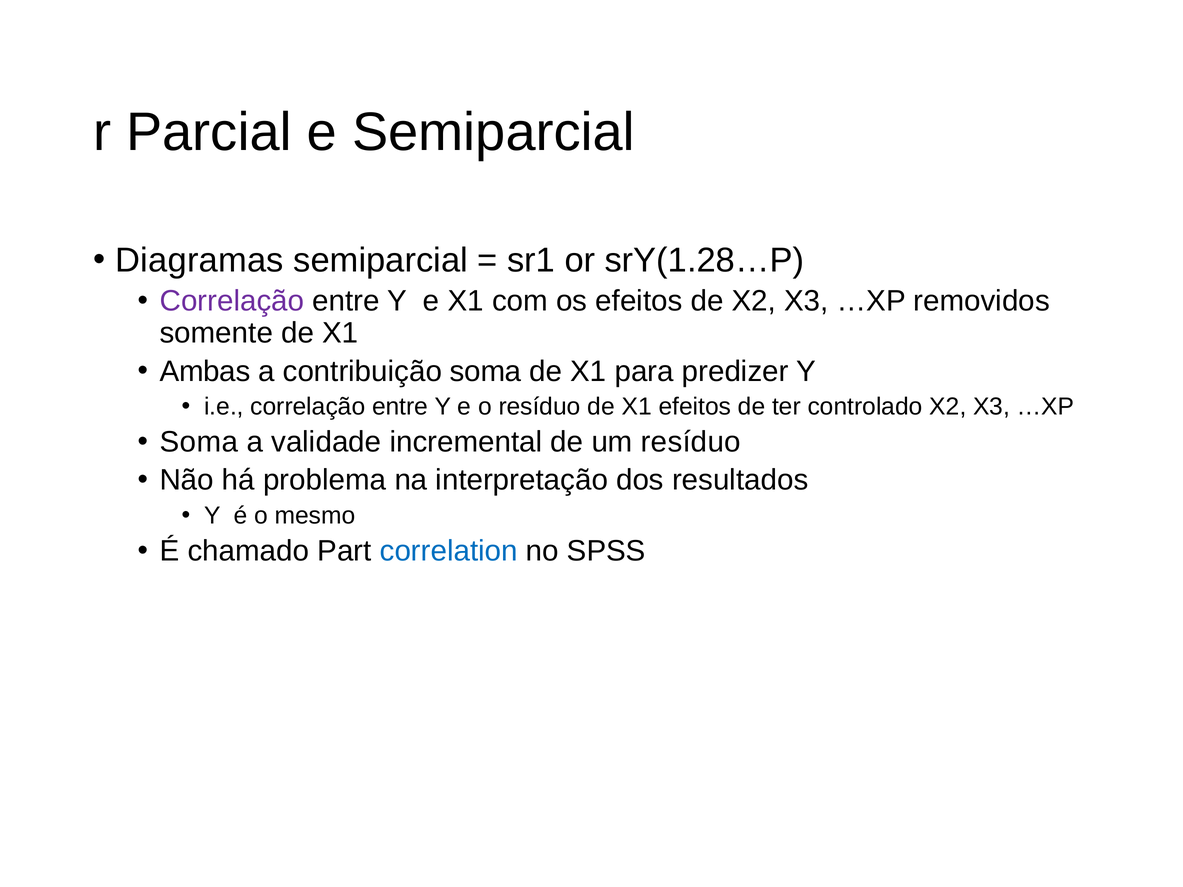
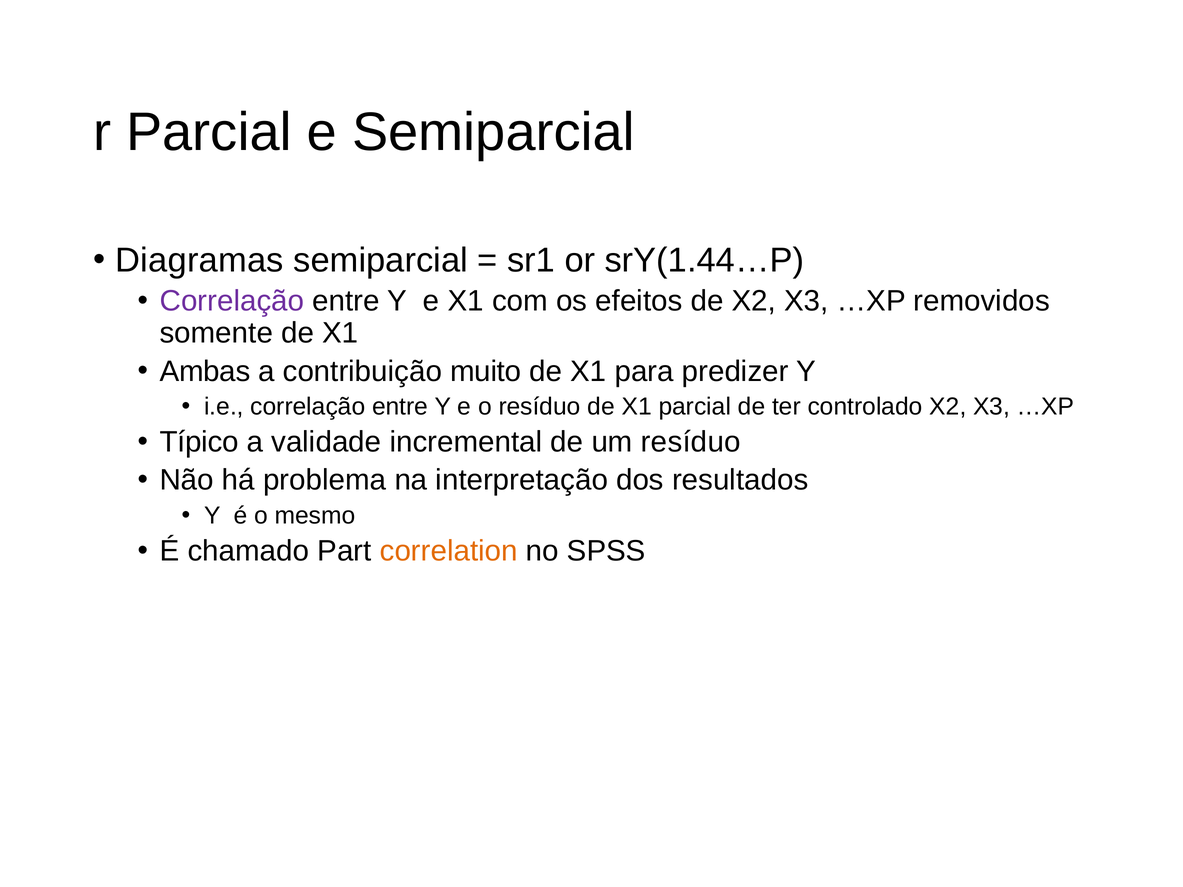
srY(1.28…P: srY(1.28…P -> srY(1.44…P (704, 261)
contribuição soma: soma -> muito (486, 371)
X1 efeitos: efeitos -> parcial (695, 407)
Soma: Soma -> Típico (199, 442)
correlation colour: blue -> orange (449, 551)
